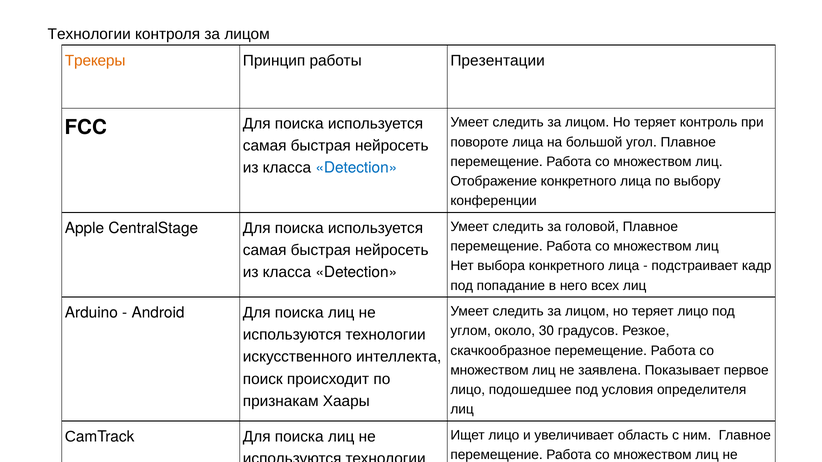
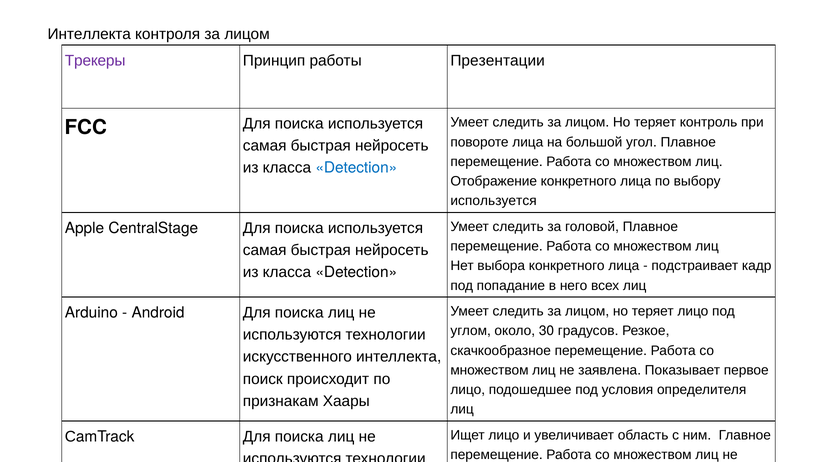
Технологии: Технологии -> Интеллекта (89, 34)
Трекеры colour: orange -> purple (95, 61)
конференции: конференции -> используется (494, 201)
